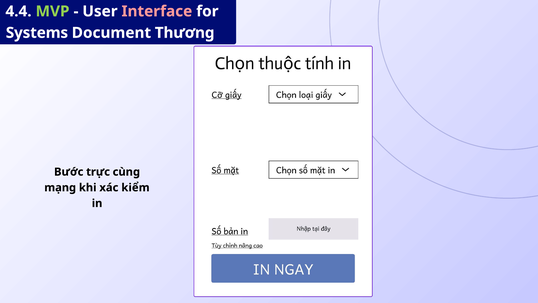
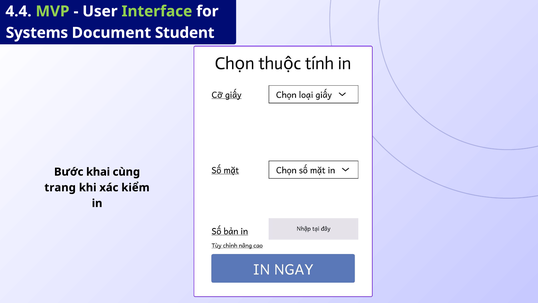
Interface colour: pink -> light green (157, 11)
Thương: Thương -> Student (185, 33)
trực: trực -> khai (98, 172)
mạng: mạng -> trang (60, 187)
